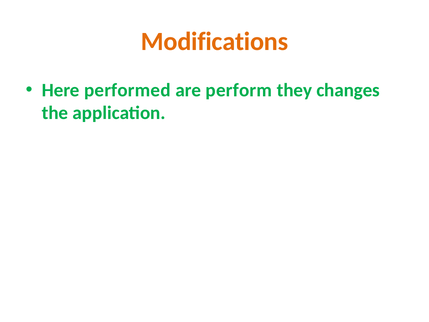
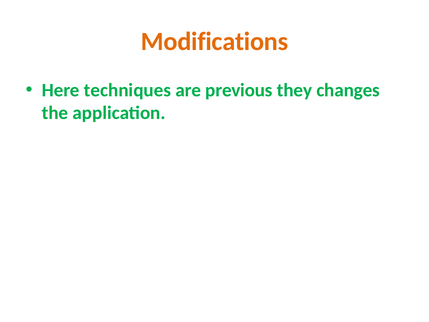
performed: performed -> techniques (127, 90)
perform: perform -> previous (239, 90)
